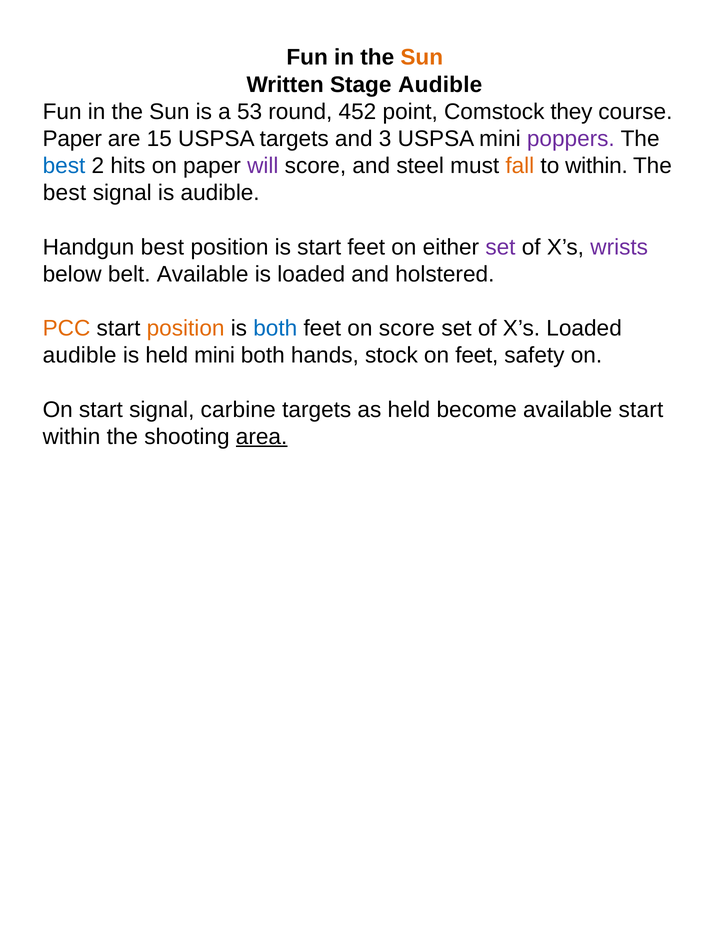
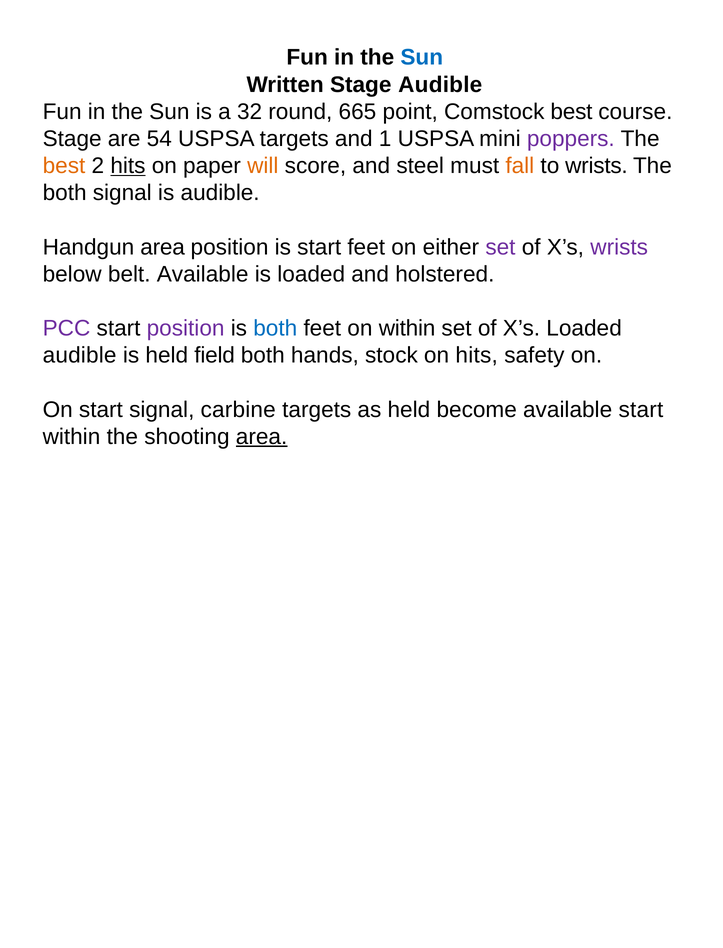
Sun colour: orange -> blue (422, 58)
53: 53 -> 32 (250, 112)
452: 452 -> 665 (357, 112)
Comstock they: they -> best (571, 112)
Paper: Paper -> Stage (72, 139)
15: 15 -> 54 (159, 139)
3: 3 -> 1 (385, 139)
best colour: blue -> orange (64, 166)
hits underline: none -> present (128, 166)
will colour: purple -> orange (263, 166)
to within: within -> wrists (596, 166)
best: best -> both (65, 193)
Handgun best: best -> area (163, 247)
PCC colour: orange -> purple (67, 329)
position colour: orange -> purple (186, 329)
on score: score -> within (407, 329)
held mini: mini -> field (215, 356)
on feet: feet -> hits (477, 356)
